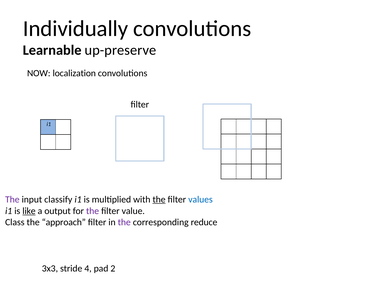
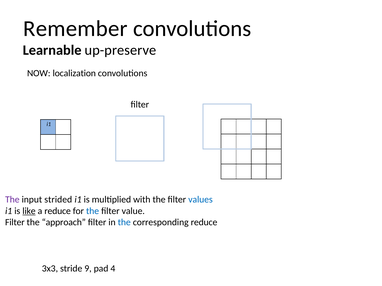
Individually: Individually -> Remember (75, 29)
classify: classify -> strided (58, 200)
the underline: present -> none (159, 200)
a output: output -> reduce (58, 211)
the colour: purple -> blue (93, 211)
Class: Class -> Filter (15, 223)
the colour: purple -> blue (124, 223)
4: 4 -> 9 (88, 269)
2: 2 -> 4 (113, 269)
